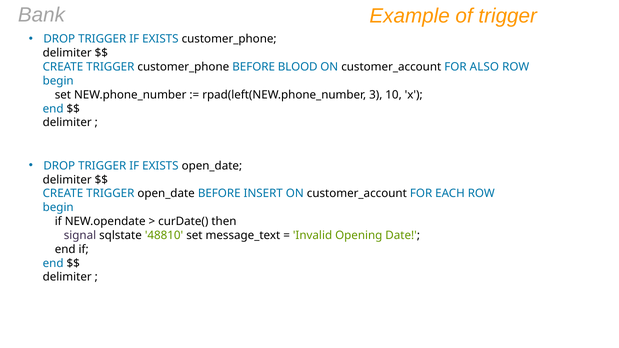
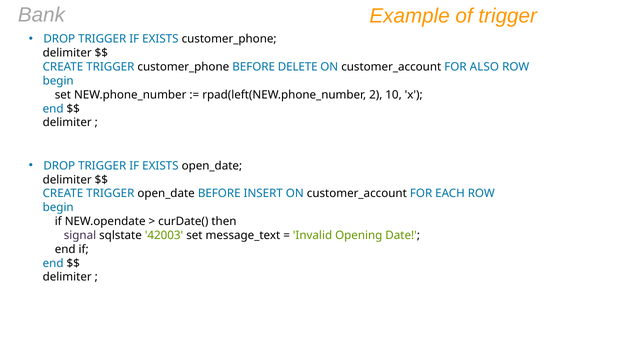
BLOOD: BLOOD -> DELETE (298, 67)
3: 3 -> 2 (376, 95)
48810: 48810 -> 42003 (164, 236)
